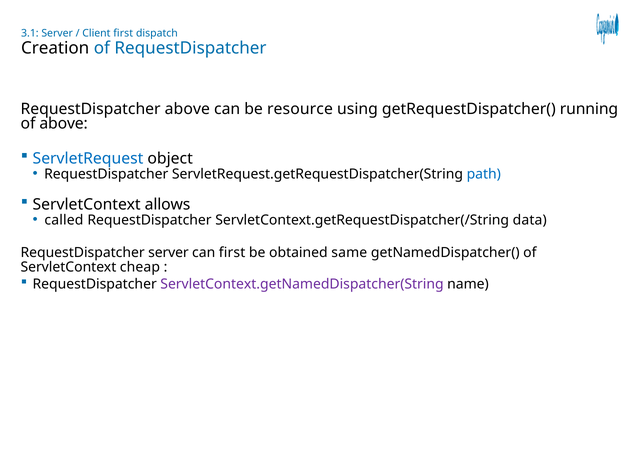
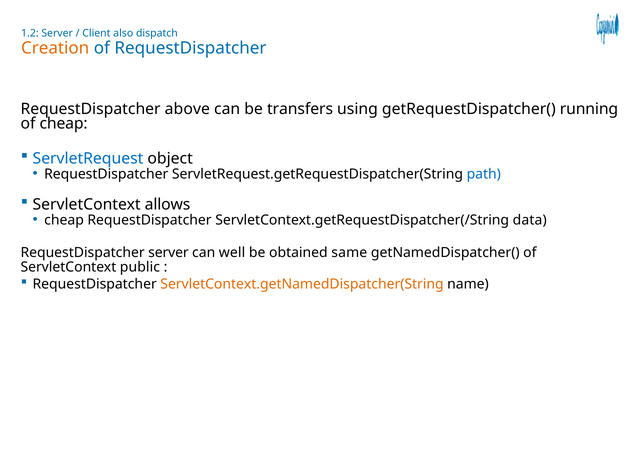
3.1: 3.1 -> 1.2 (30, 33)
Client first: first -> also (123, 33)
Creation colour: black -> orange (55, 48)
resource: resource -> transfers (300, 109)
of above: above -> cheap (64, 124)
called: called -> cheap (64, 220)
can first: first -> well (232, 253)
cheap: cheap -> public (140, 267)
ServletContext.getNamedDispatcher(String colour: purple -> orange (302, 285)
